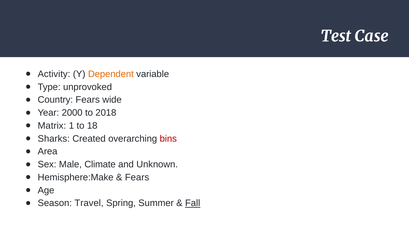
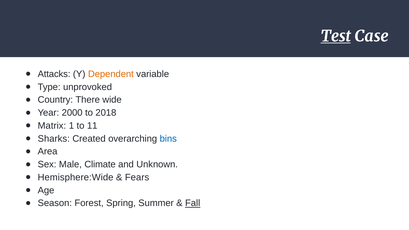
Test underline: none -> present (336, 36)
Activity: Activity -> Attacks (54, 74)
Country Fears: Fears -> There (88, 100)
18: 18 -> 11 (92, 126)
bins colour: red -> blue (168, 139)
Hemisphere:Make: Hemisphere:Make -> Hemisphere:Wide (76, 177)
Travel: Travel -> Forest (89, 203)
